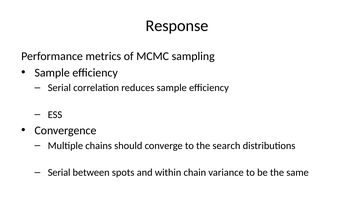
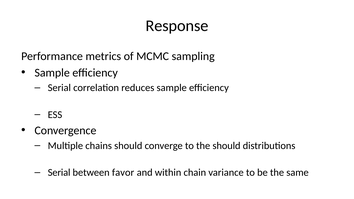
the search: search -> should (226, 146)
spots: spots -> favor (123, 173)
